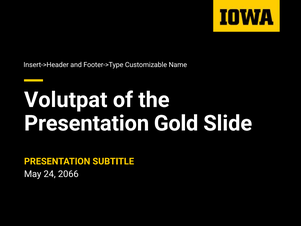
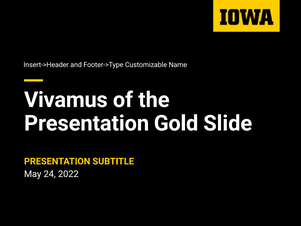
Volutpat: Volutpat -> Vivamus (66, 100)
2066: 2066 -> 2022 (68, 174)
